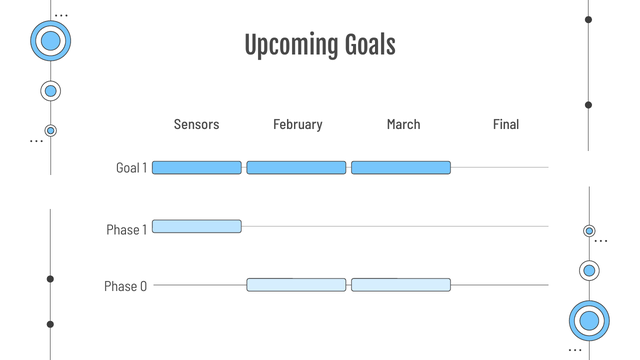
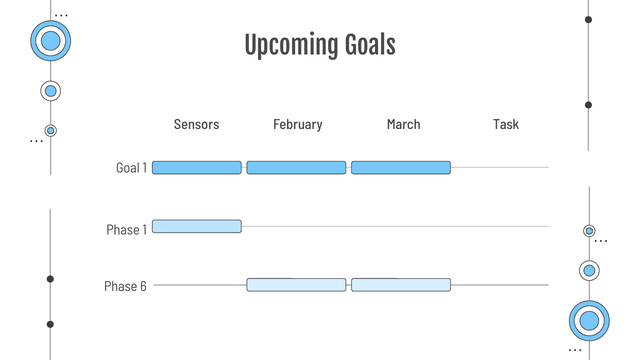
Final: Final -> Task (506, 125)
0: 0 -> 6 (143, 286)
